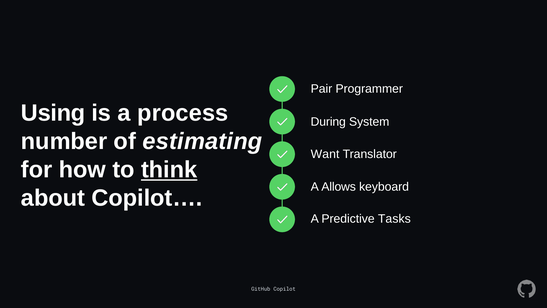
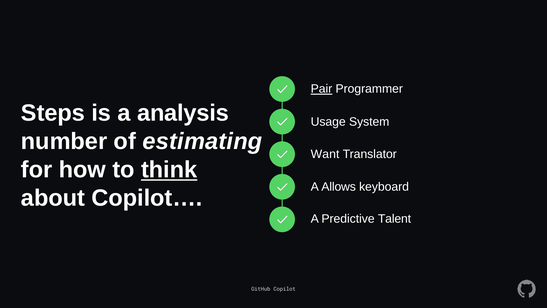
Pair underline: none -> present (321, 89)
Using: Using -> Steps (53, 113)
process: process -> analysis (183, 113)
During: During -> Usage (328, 122)
Tasks: Tasks -> Talent (395, 219)
